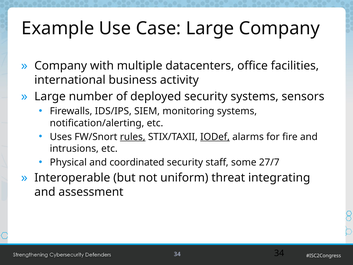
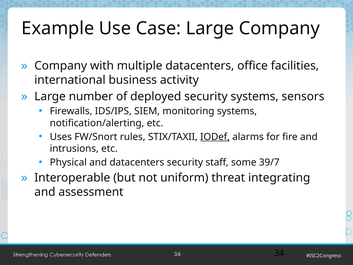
rules underline: present -> none (133, 137)
and coordinated: coordinated -> datacenters (137, 162)
27/7: 27/7 -> 39/7 (269, 162)
